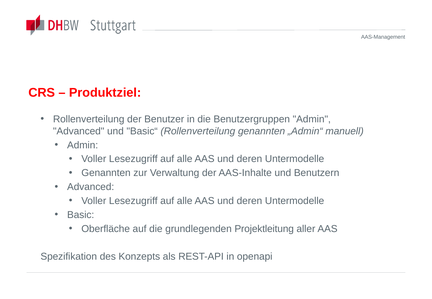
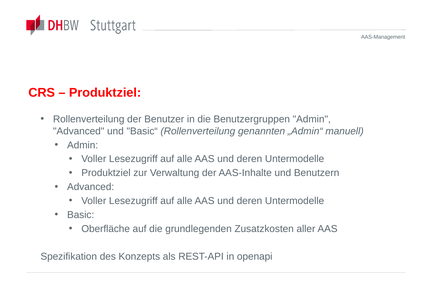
Genannten: Genannten -> Produktziel (106, 173)
Projektleitung: Projektleitung -> Zusatzkosten (264, 229)
